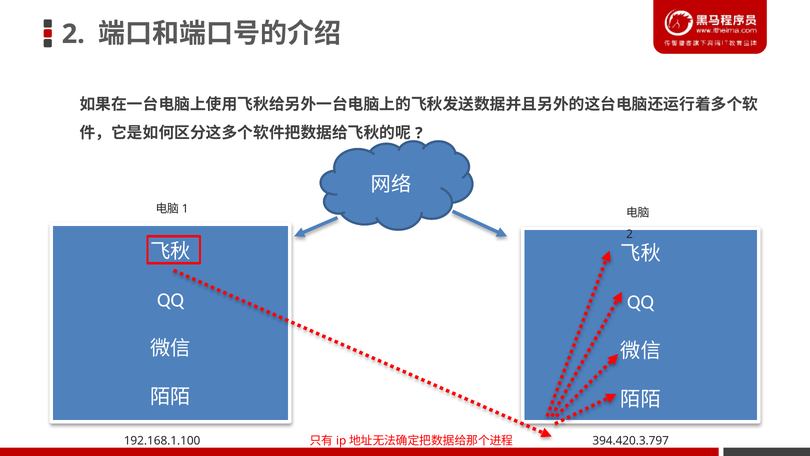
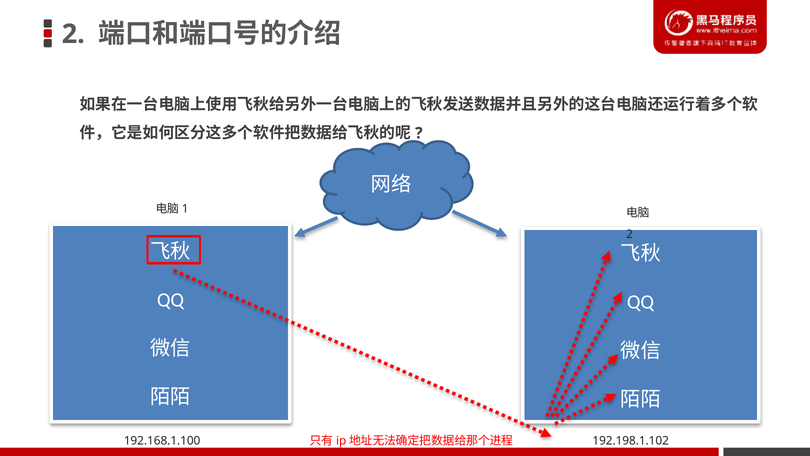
394.420.3.797: 394.420.3.797 -> 192.198.1.102 (631, 440)
